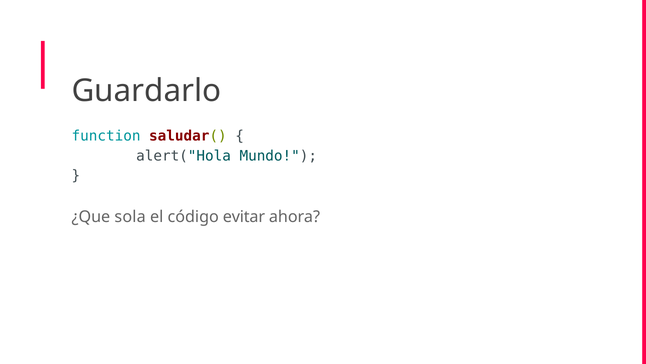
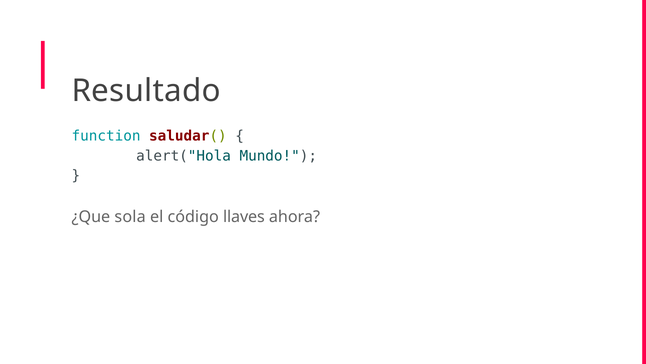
Guardarlo: Guardarlo -> Resultado (146, 90)
evitar: evitar -> llaves (244, 216)
